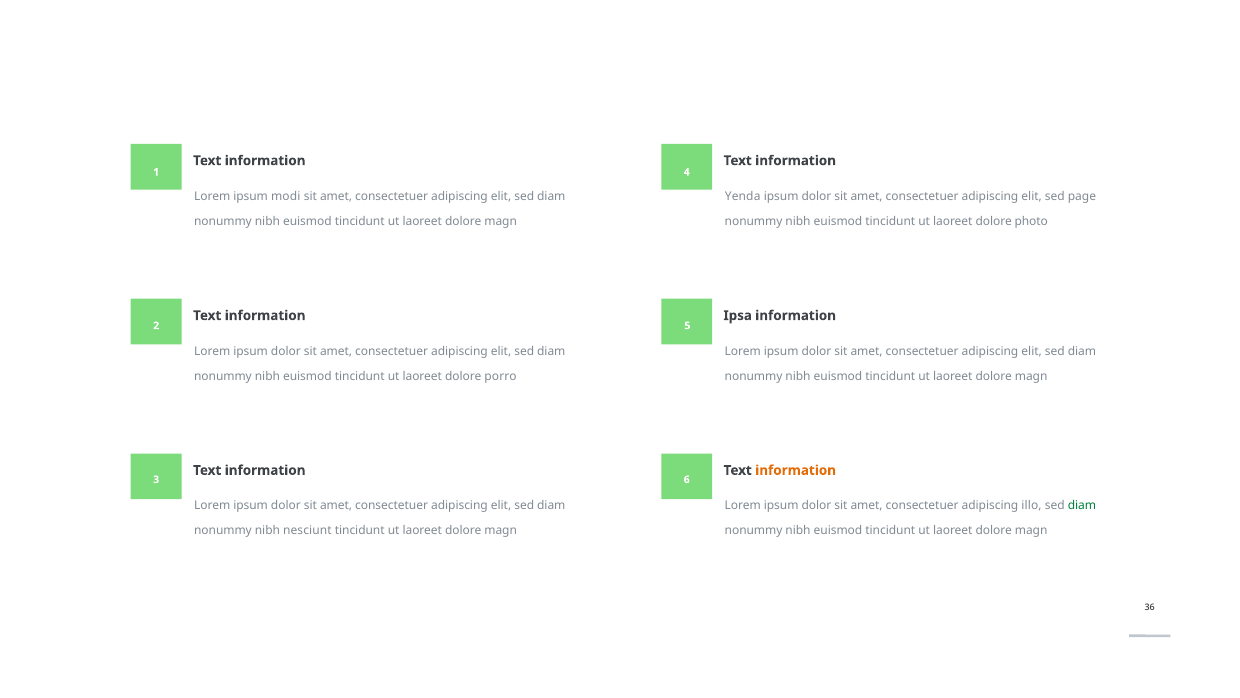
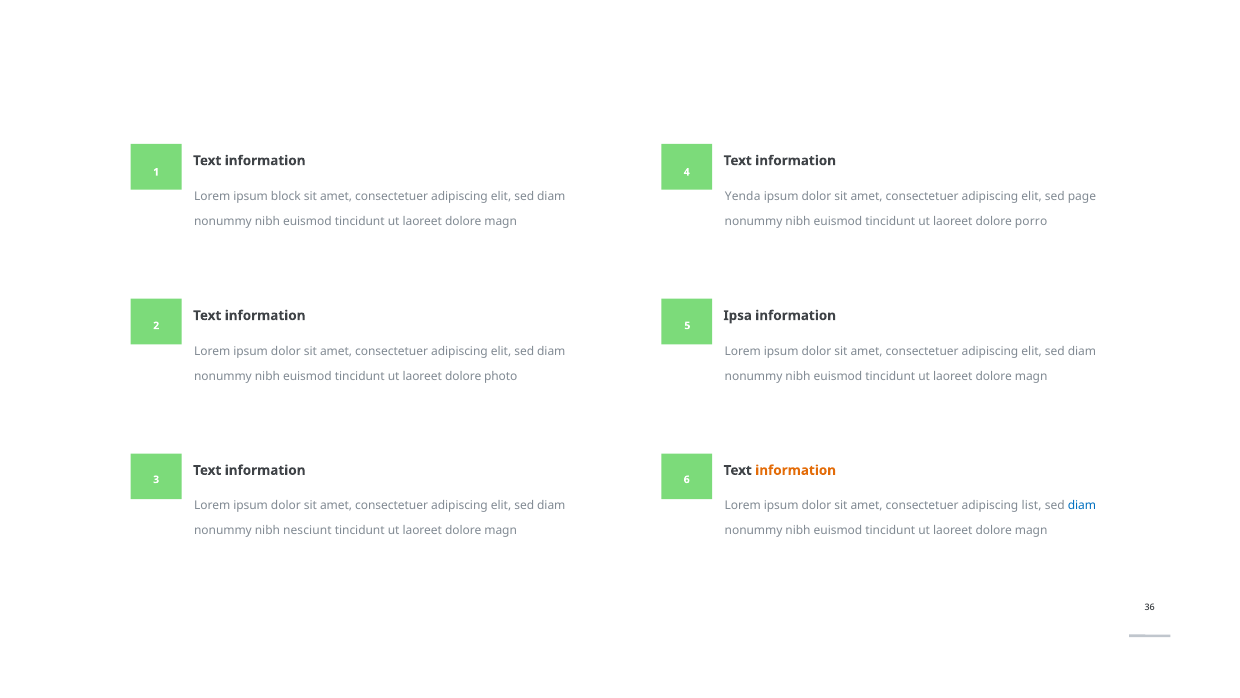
modi: modi -> block (286, 196)
photo: photo -> porro (1031, 221)
porro: porro -> photo (501, 376)
illo: illo -> list (1032, 506)
diam colour: green -> blue (1082, 506)
